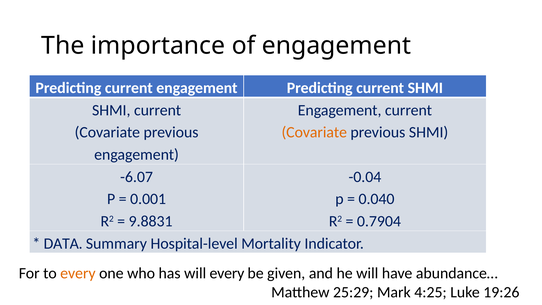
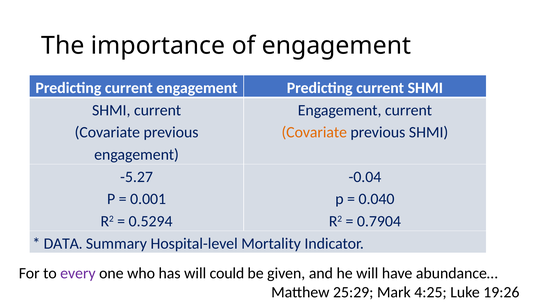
-6.07: -6.07 -> -5.27 (137, 177)
9.8831: 9.8831 -> 0.5294 (151, 221)
every colour: orange -> purple (78, 273)
will every: every -> could (227, 273)
